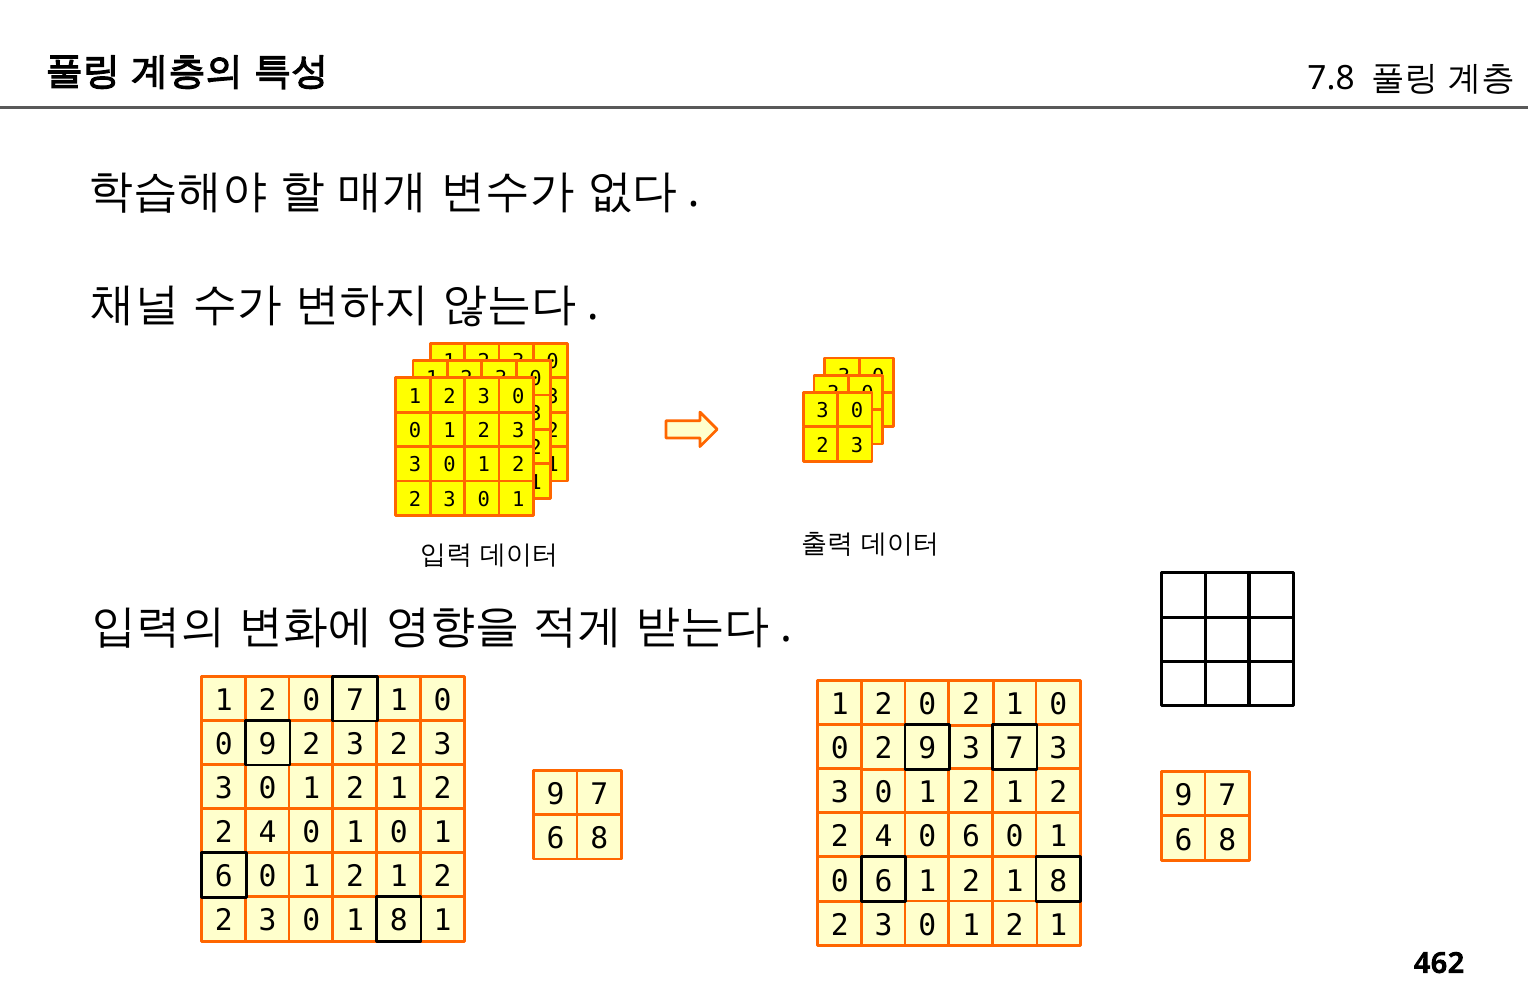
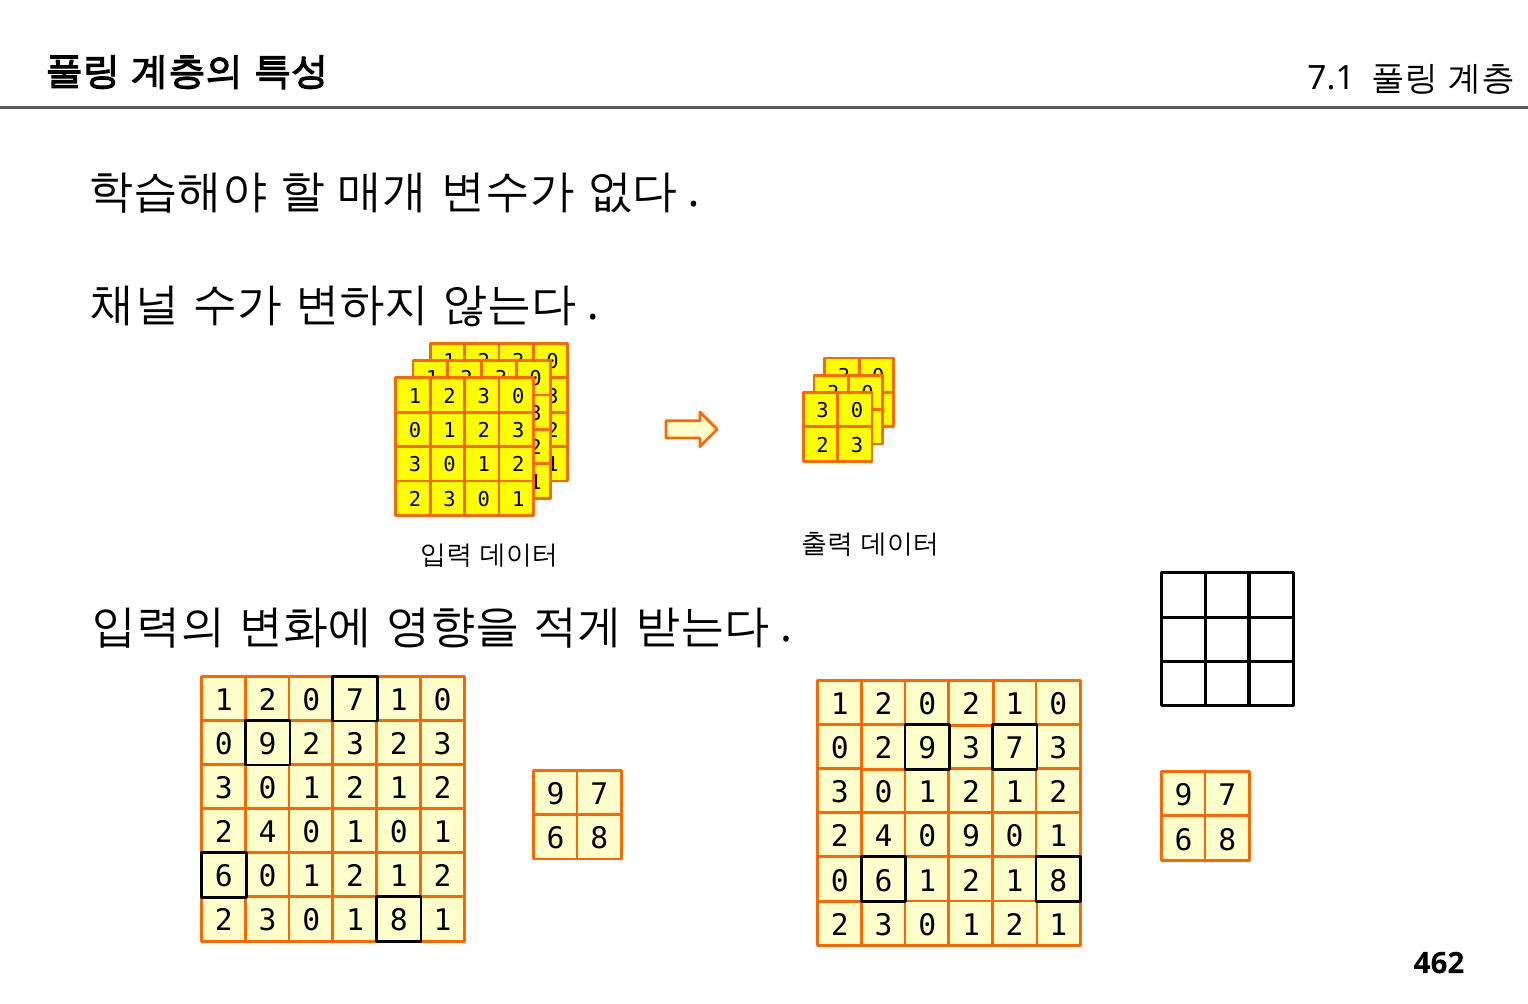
7.8: 7.8 -> 7.1 (1331, 78)
0 6: 6 -> 9 (971, 837)
